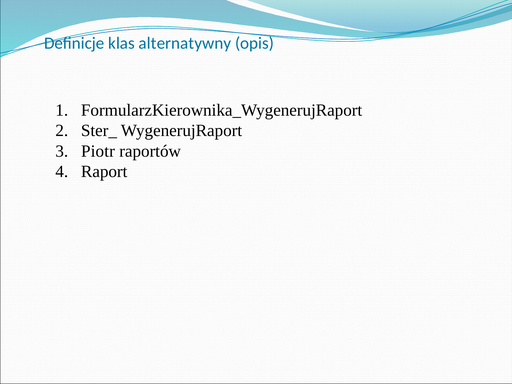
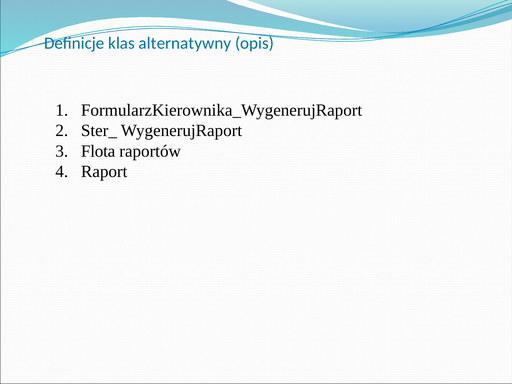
Piotr: Piotr -> Flota (98, 151)
